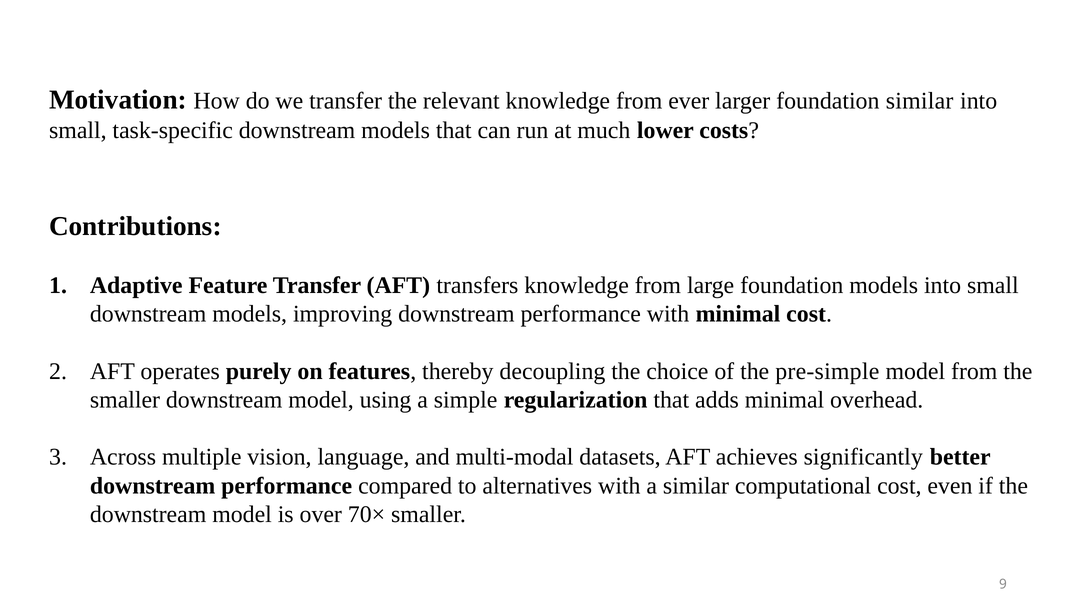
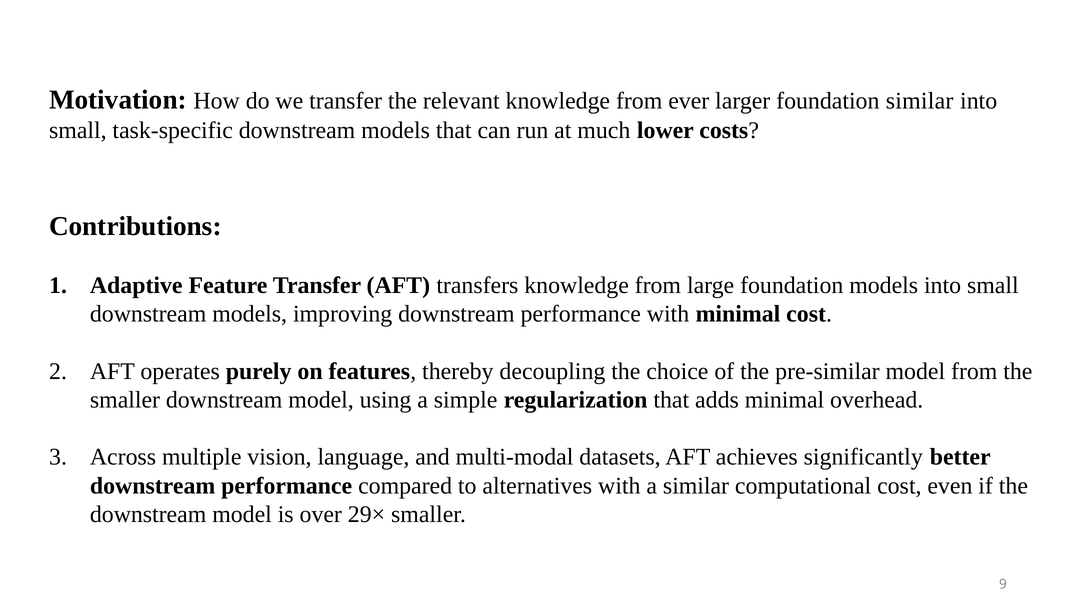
pre-simple: pre-simple -> pre-similar (827, 371)
70×: 70× -> 29× (366, 514)
